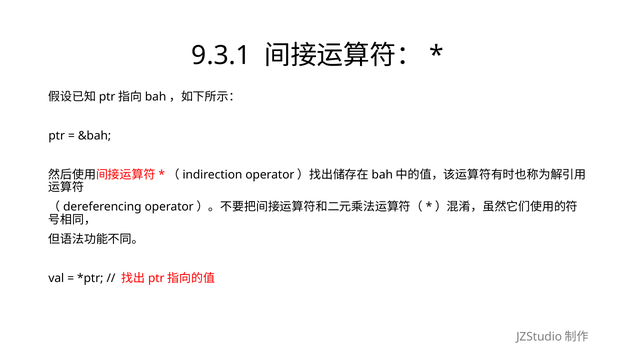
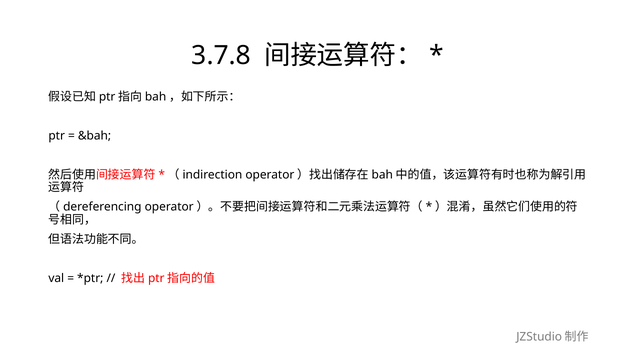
9.3.1: 9.3.1 -> 3.7.8 (221, 56)
